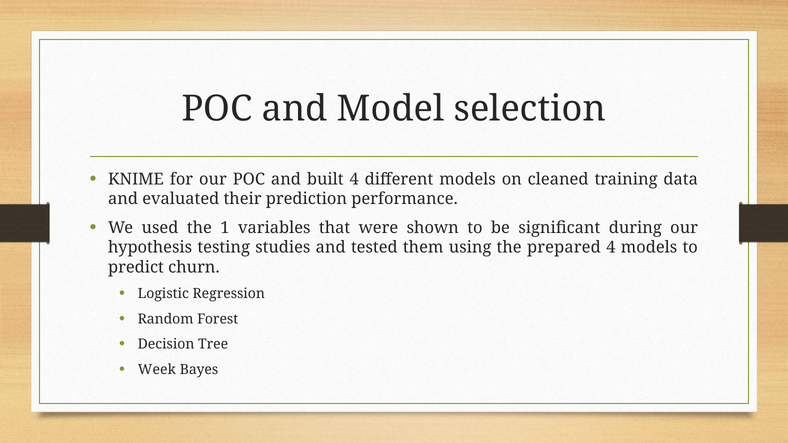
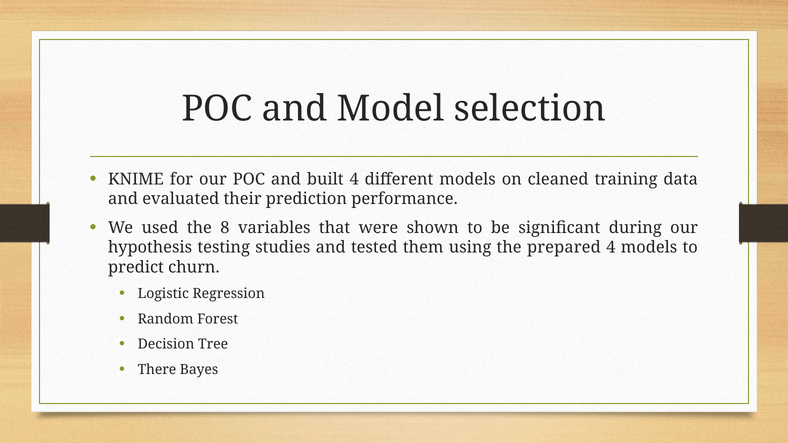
1: 1 -> 8 (225, 228)
Week: Week -> There (157, 370)
